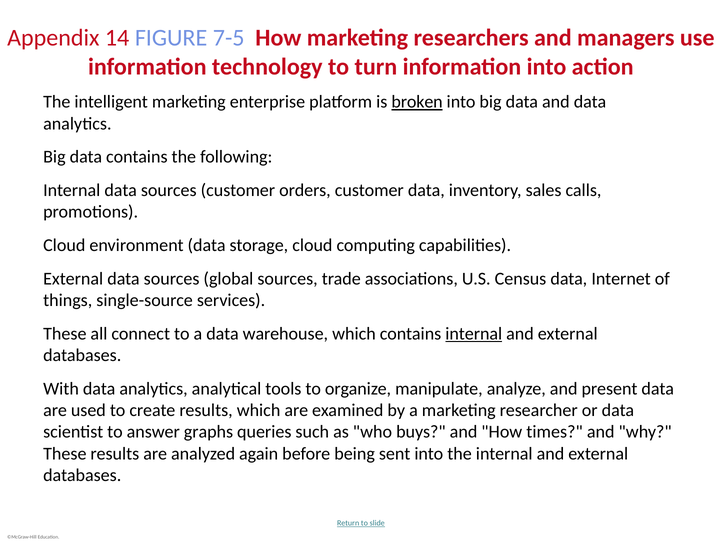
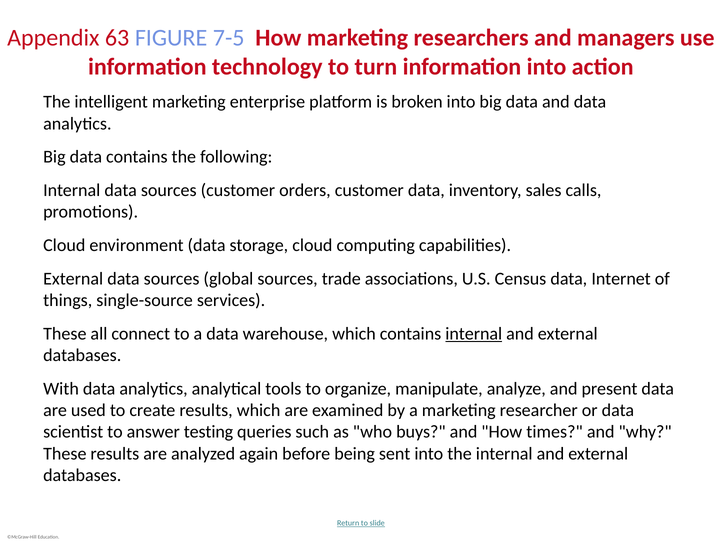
14: 14 -> 63 (117, 38)
broken underline: present -> none (417, 102)
graphs: graphs -> testing (209, 432)
